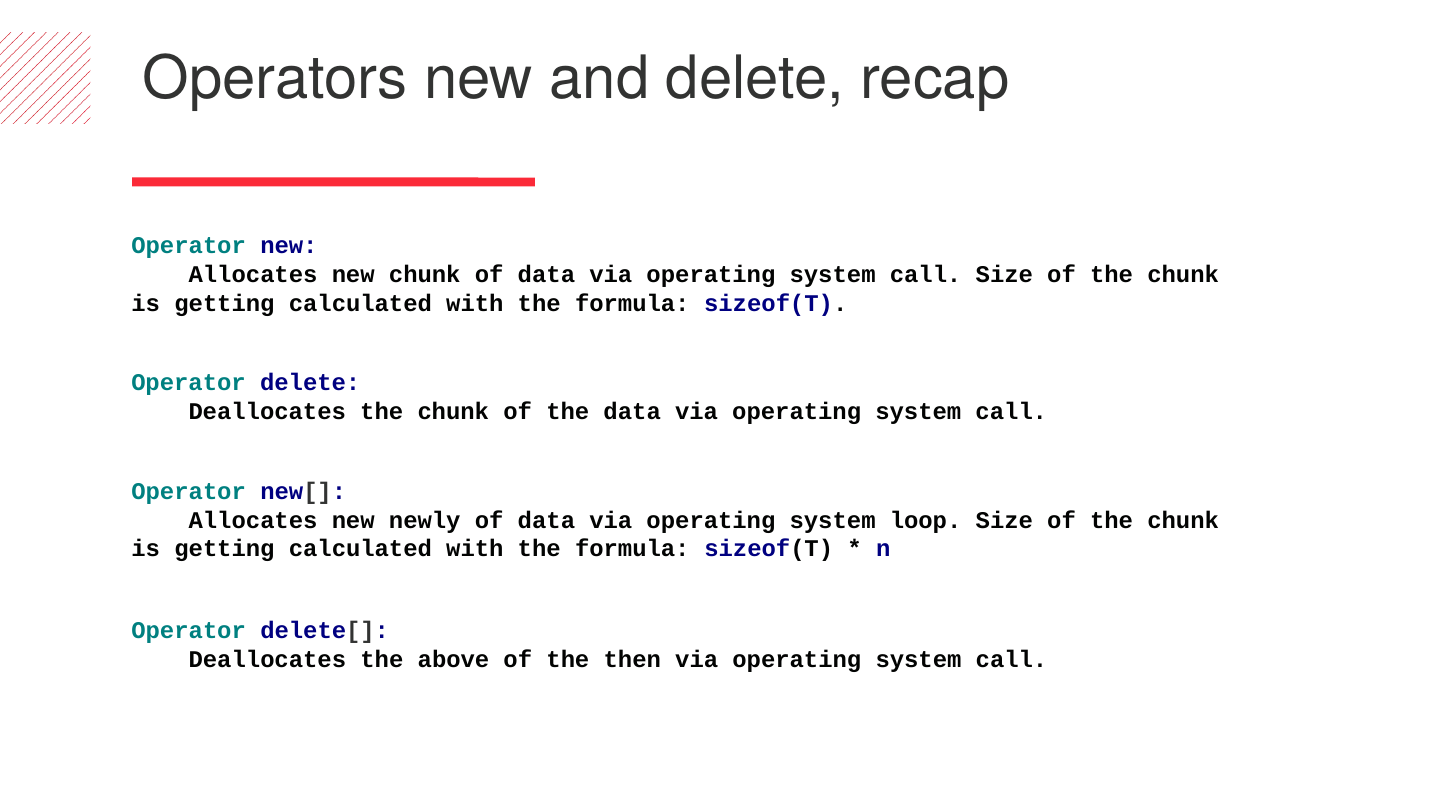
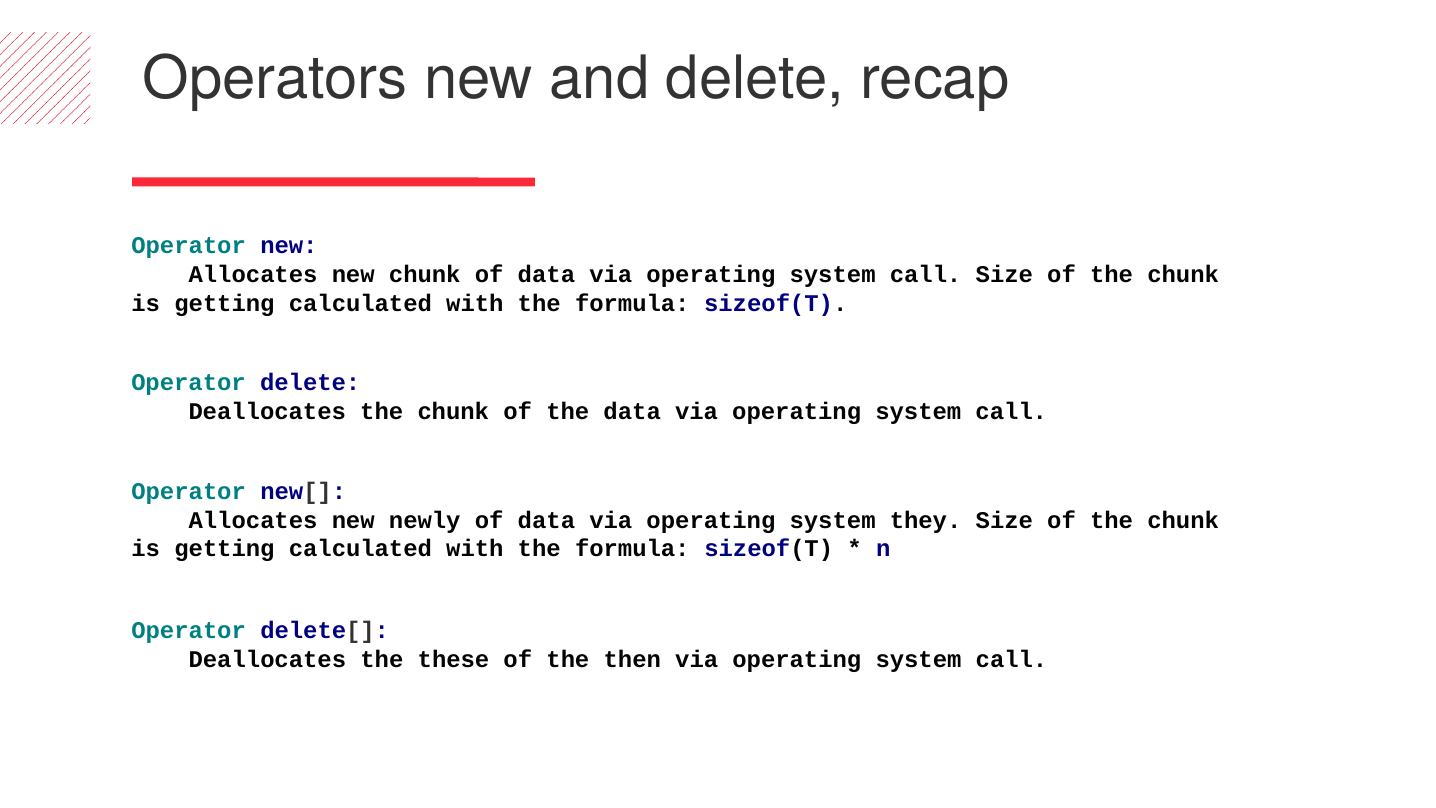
loop: loop -> they (926, 520)
above: above -> these (453, 659)
